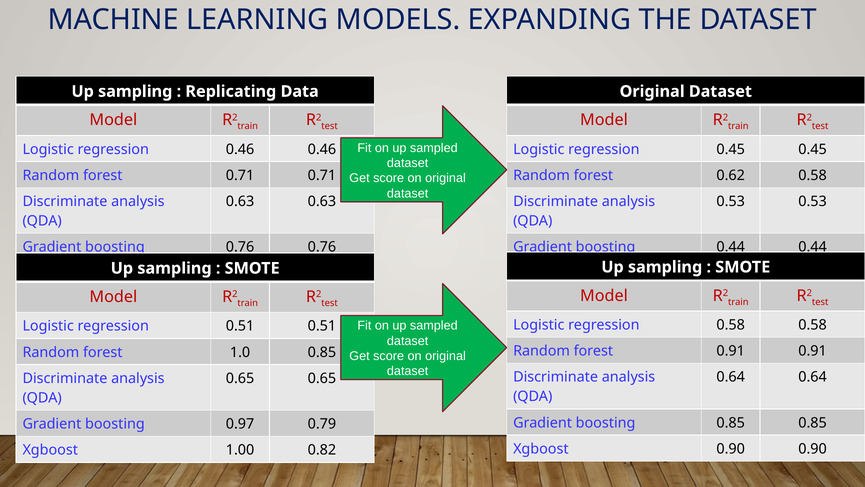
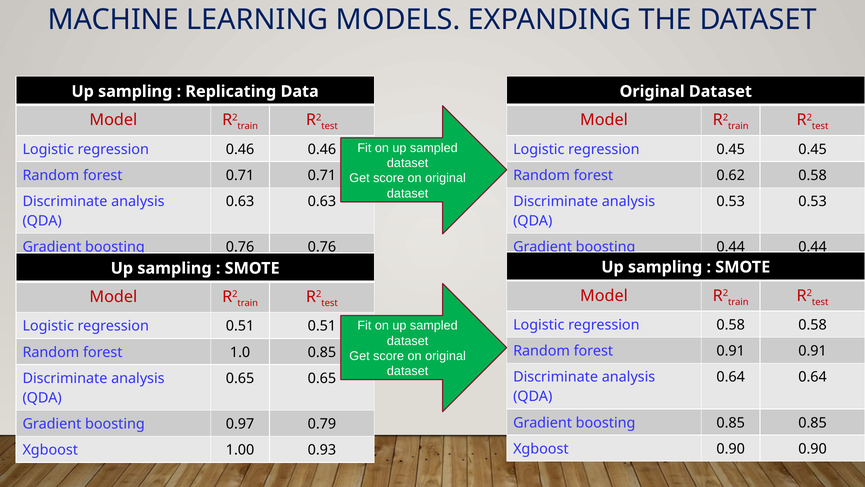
0.82: 0.82 -> 0.93 (322, 450)
